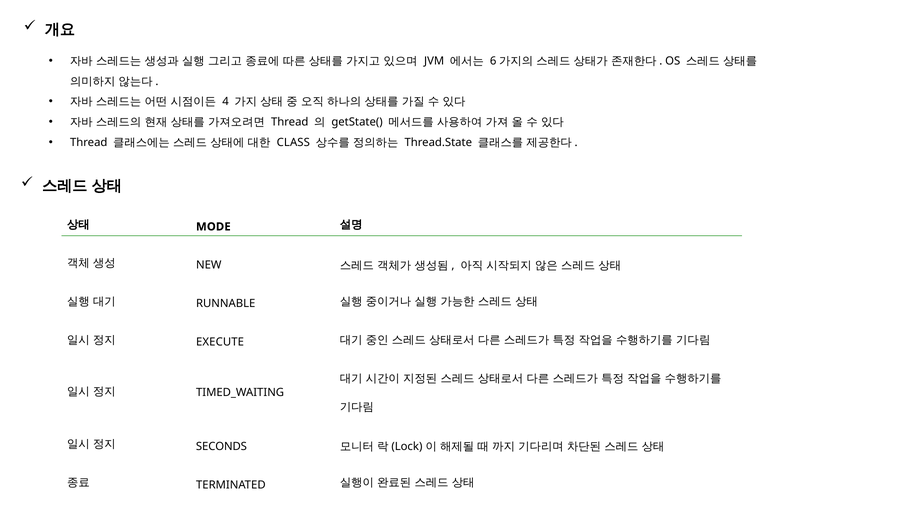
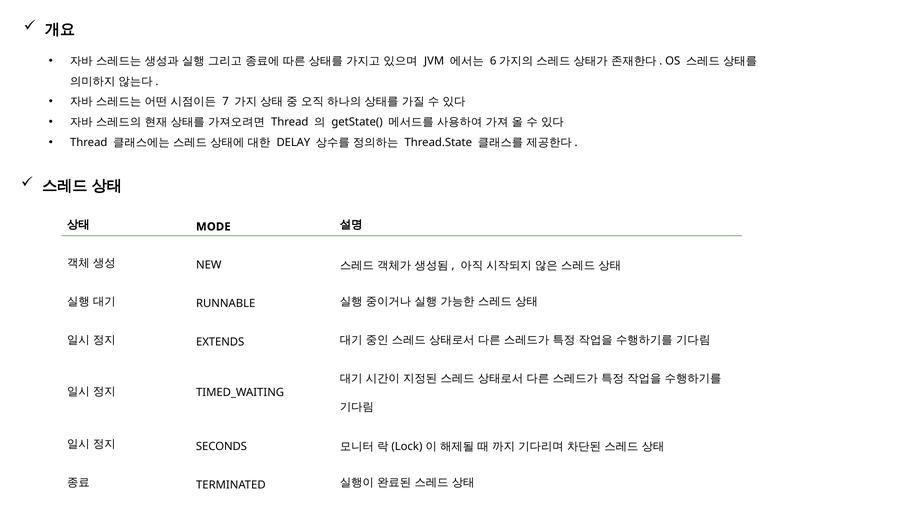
4: 4 -> 7 (226, 102)
CLASS: CLASS -> DELAY (293, 143)
EXECUTE: EXECUTE -> EXTENDS (220, 342)
